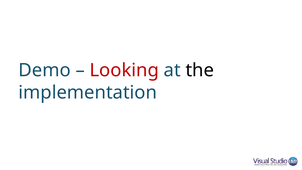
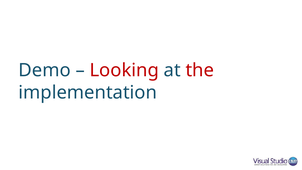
the colour: black -> red (200, 70)
